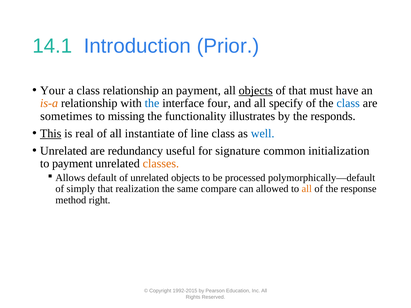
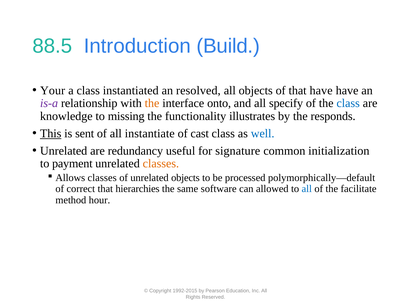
14.1: 14.1 -> 88.5 (52, 46)
Prior: Prior -> Build (228, 46)
class relationship: relationship -> instantiated (131, 91)
an payment: payment -> resolved (198, 91)
objects underline: present -> none (256, 91)
that must: must -> have (321, 91)
is-a colour: orange -> purple (49, 103)
the colour: blue -> orange (152, 103)
four: four -> onto (219, 103)
sometimes: sometimes -> knowledge (66, 116)
real: real -> sent (85, 134)
line: line -> cast (200, 134)
Allows default: default -> classes (102, 178)
simply: simply -> correct (81, 189)
realization: realization -> hierarchies (138, 189)
compare: compare -> software (219, 189)
all colour: orange -> blue (307, 189)
response: response -> facilitate (359, 189)
right: right -> hour (100, 200)
